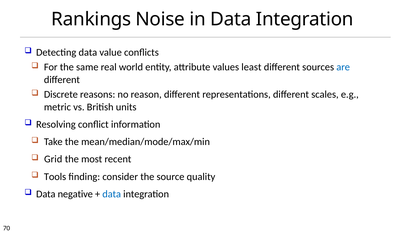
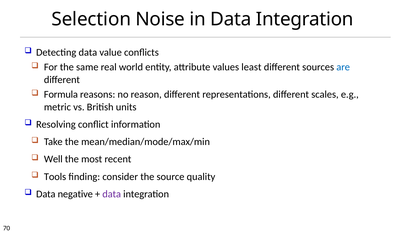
Rankings: Rankings -> Selection (91, 19)
Discrete: Discrete -> Formula (61, 94)
Grid: Grid -> Well (53, 159)
data colour: blue -> purple (112, 194)
